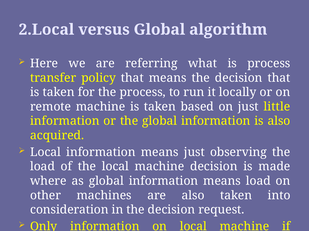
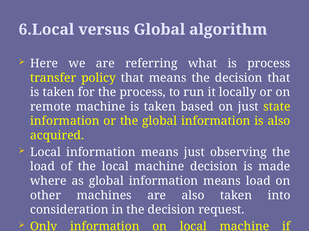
2.Local: 2.Local -> 6.Local (46, 30)
little: little -> state (277, 107)
